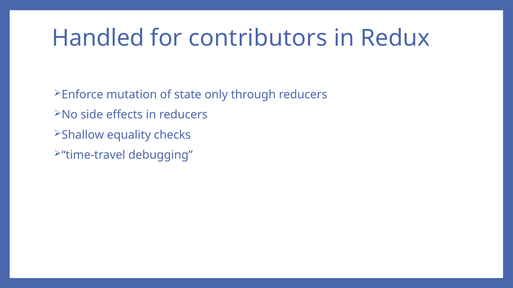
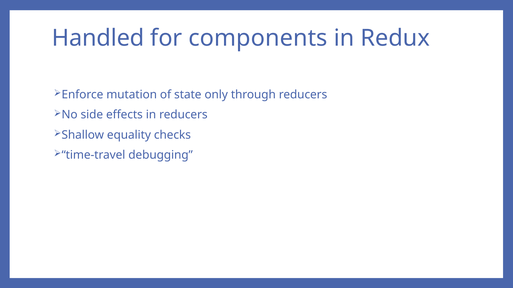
contributors: contributors -> components (258, 38)
